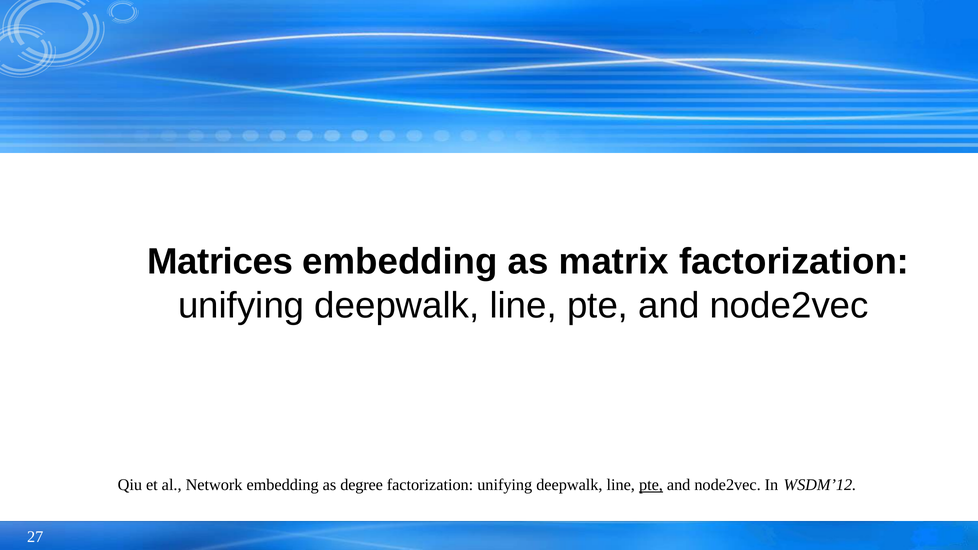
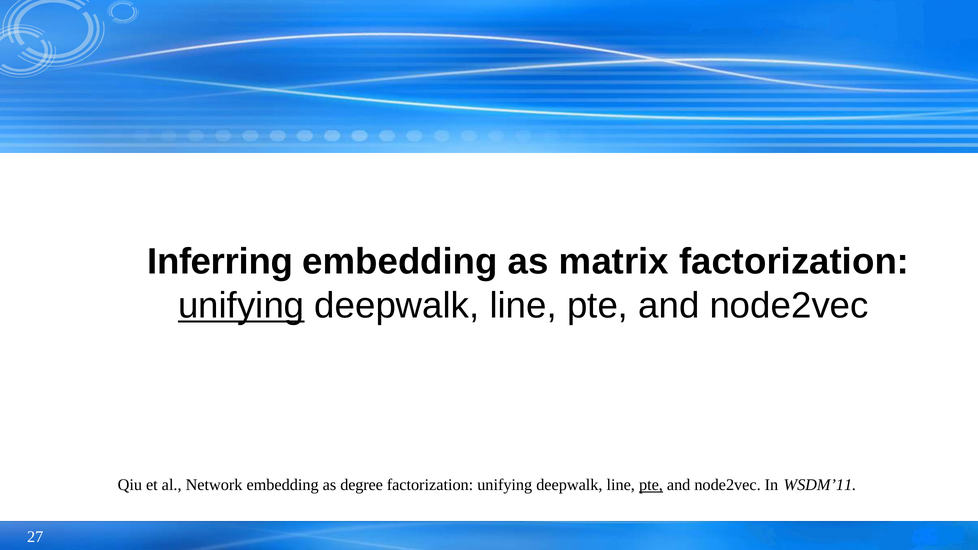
Matrices: Matrices -> Inferring (220, 262)
unifying underline: none -> present (241, 306)
WSDM’12: WSDM’12 -> WSDM’11 (820, 485)
